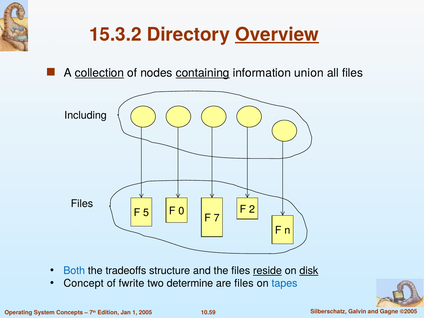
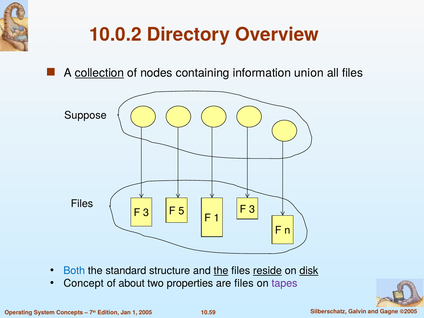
15.3.2: 15.3.2 -> 10.0.2 (115, 35)
Overview underline: present -> none (277, 35)
containing underline: present -> none (203, 73)
Including: Including -> Suppose (85, 115)
2: 2 -> 3 (252, 209)
5: 5 -> 3 (146, 213)
0: 0 -> 5 (181, 211)
F 7: 7 -> 1 (217, 218)
tradeoffs: tradeoffs -> standard (126, 271)
the underline: none -> present (221, 271)
fwrite: fwrite -> about (132, 283)
determine: determine -> properties (190, 283)
tapes colour: blue -> purple (285, 283)
